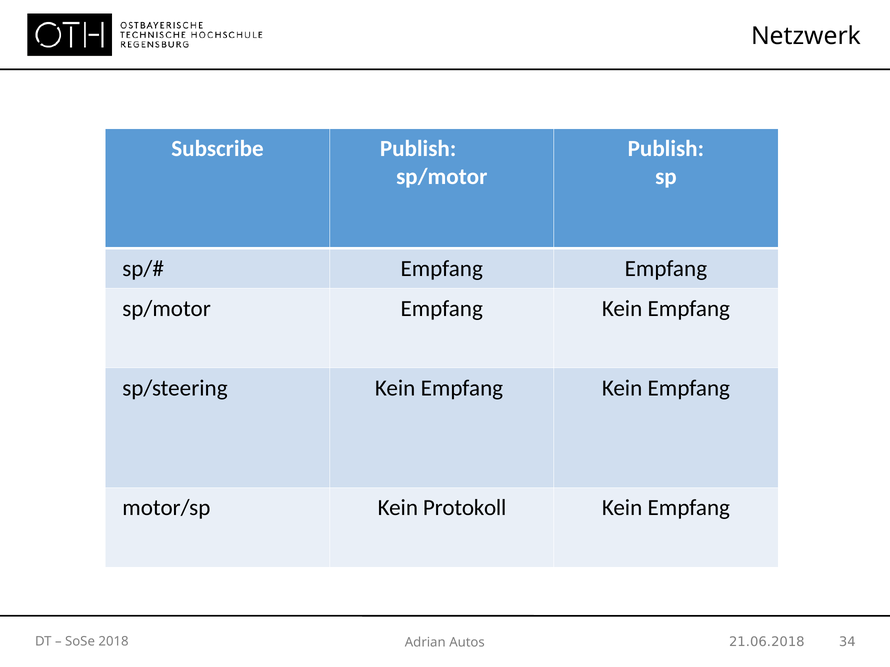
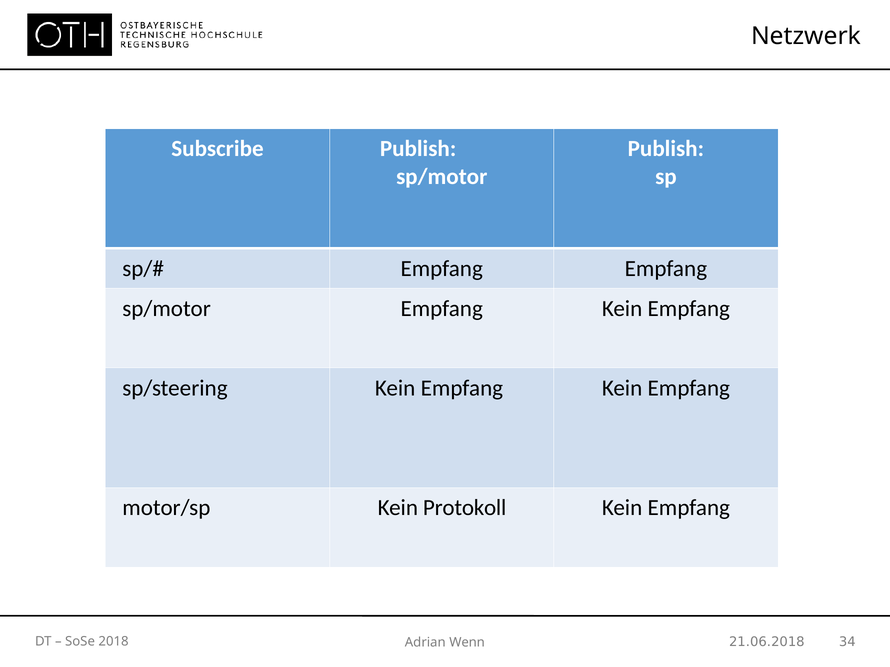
Autos: Autos -> Wenn (467, 643)
